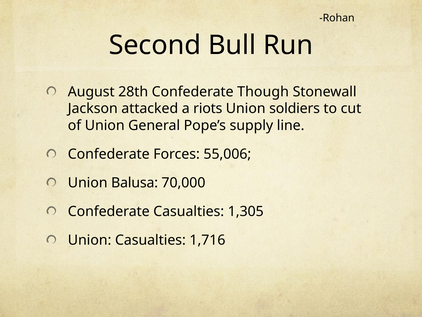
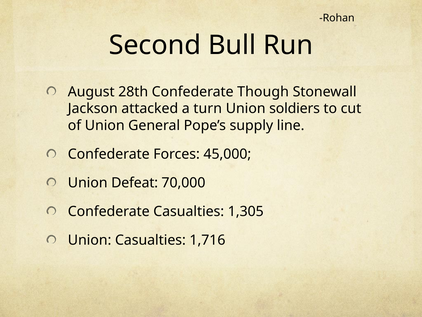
riots: riots -> turn (208, 108)
55,006: 55,006 -> 45,000 (227, 154)
Balusa: Balusa -> Defeat (135, 183)
